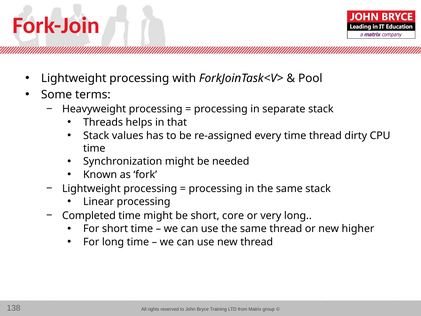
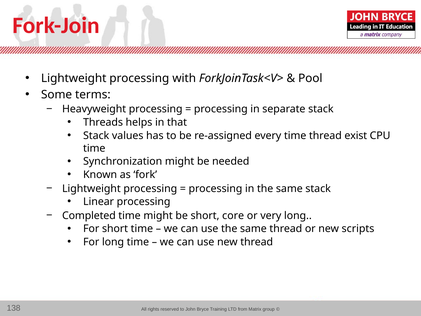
dirty: dirty -> exist (356, 136)
higher: higher -> scripts (358, 229)
